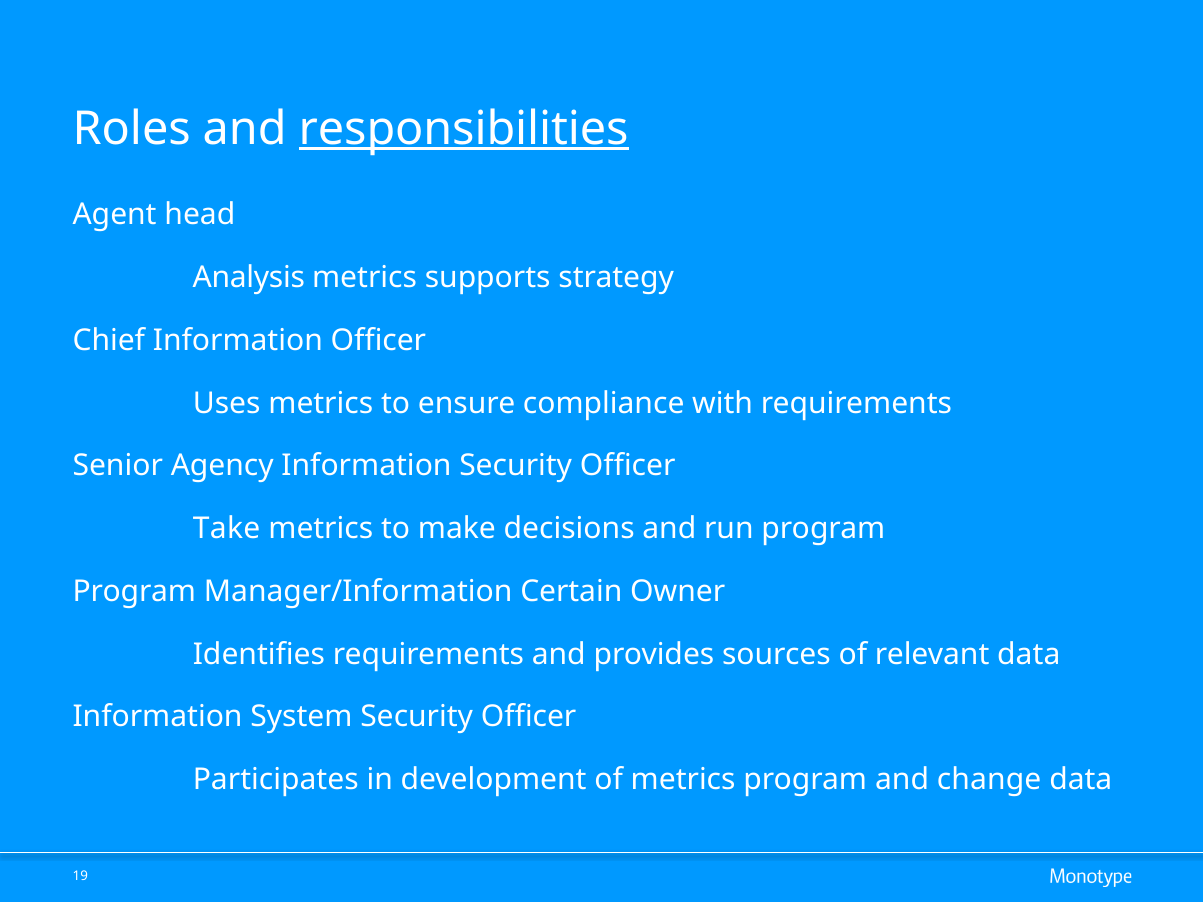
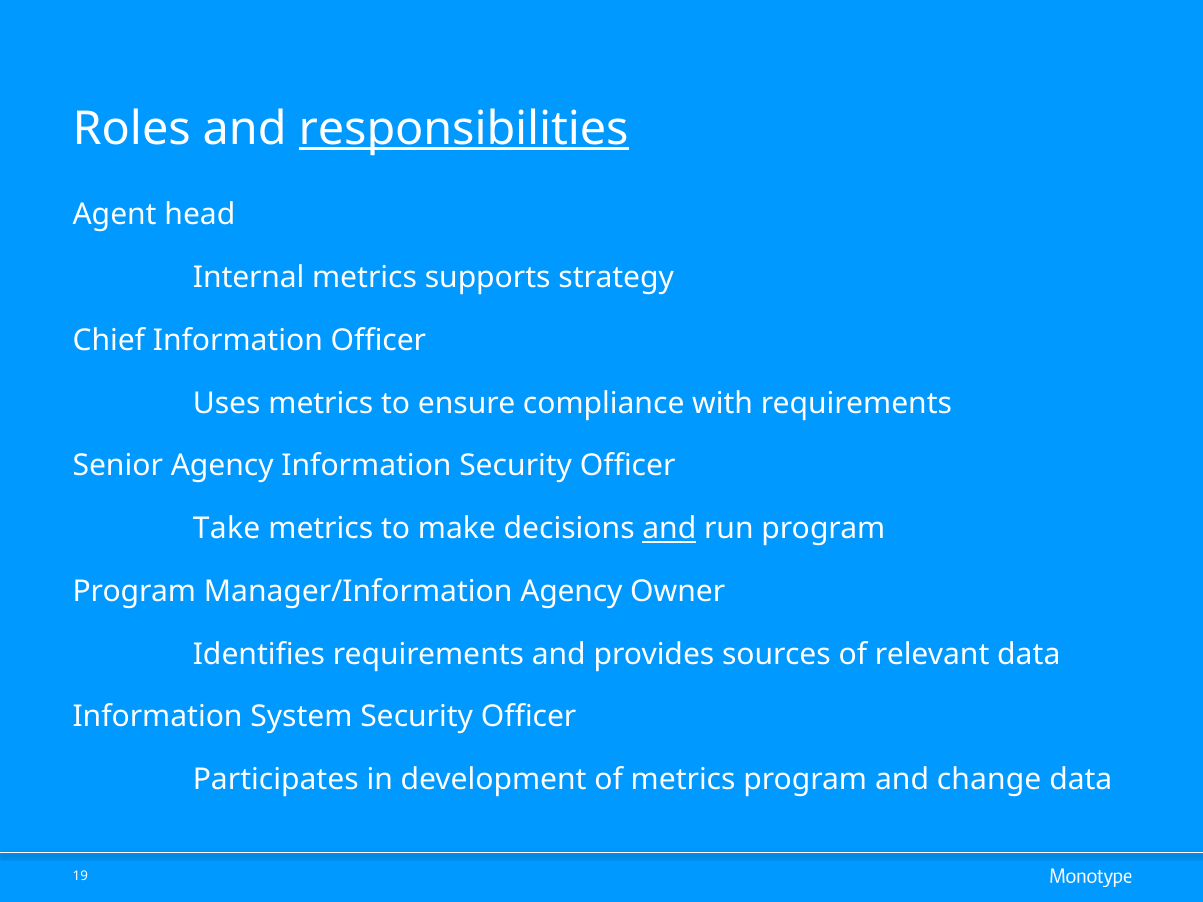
Analysis: Analysis -> Internal (249, 278)
and underline: none -> present (669, 529)
Manager/Information Certain: Certain -> Agency (571, 592)
